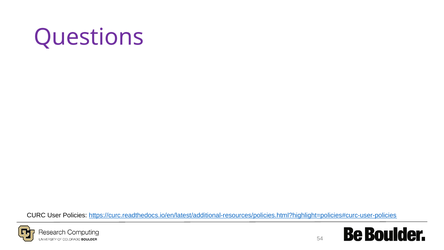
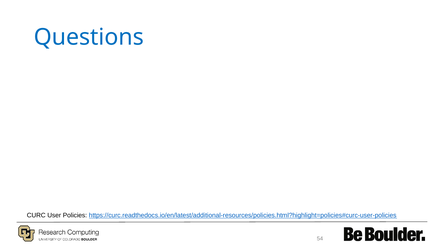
Questions colour: purple -> blue (89, 37)
